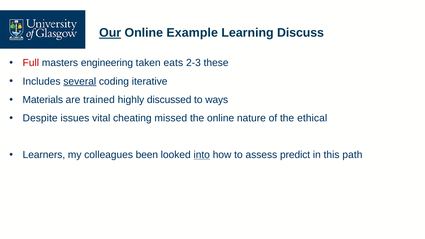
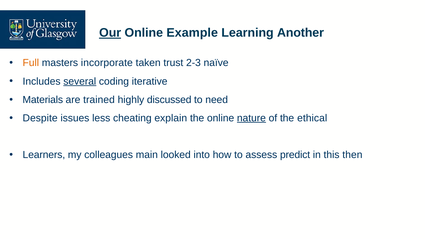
Discuss: Discuss -> Another (300, 33)
Full colour: red -> orange (31, 63)
engineering: engineering -> incorporate (107, 63)
eats: eats -> trust (173, 63)
these: these -> naïve (216, 63)
ways: ways -> need (217, 100)
vital: vital -> less (101, 118)
missed: missed -> explain (171, 118)
nature underline: none -> present (251, 118)
been: been -> main (147, 155)
into underline: present -> none (202, 155)
path: path -> then (352, 155)
